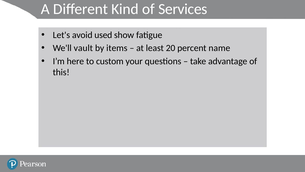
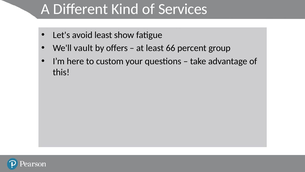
avoid used: used -> least (103, 35)
items: items -> offers (117, 48)
20: 20 -> 66 (171, 48)
name: name -> group (219, 48)
